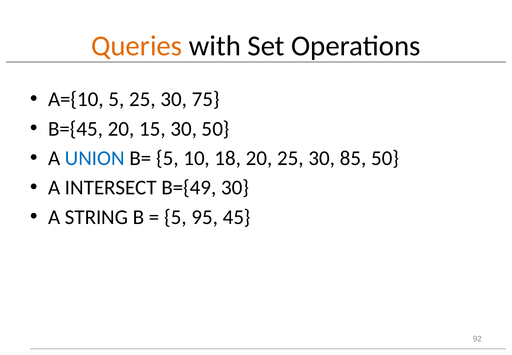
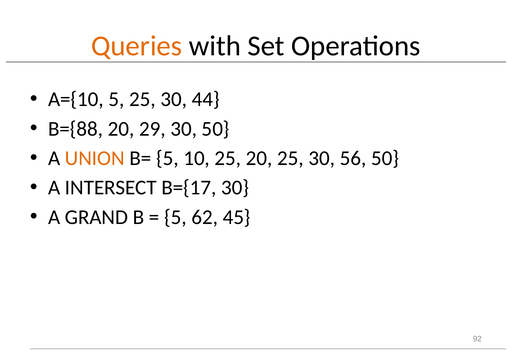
75: 75 -> 44 (206, 99)
B={45: B={45 -> B={88 (76, 129)
15: 15 -> 29 (152, 129)
UNION colour: blue -> orange (95, 158)
10 18: 18 -> 25 (228, 158)
85: 85 -> 56 (353, 158)
B={49: B={49 -> B={17 (189, 187)
STRING: STRING -> GRAND (96, 217)
95: 95 -> 62 (205, 217)
